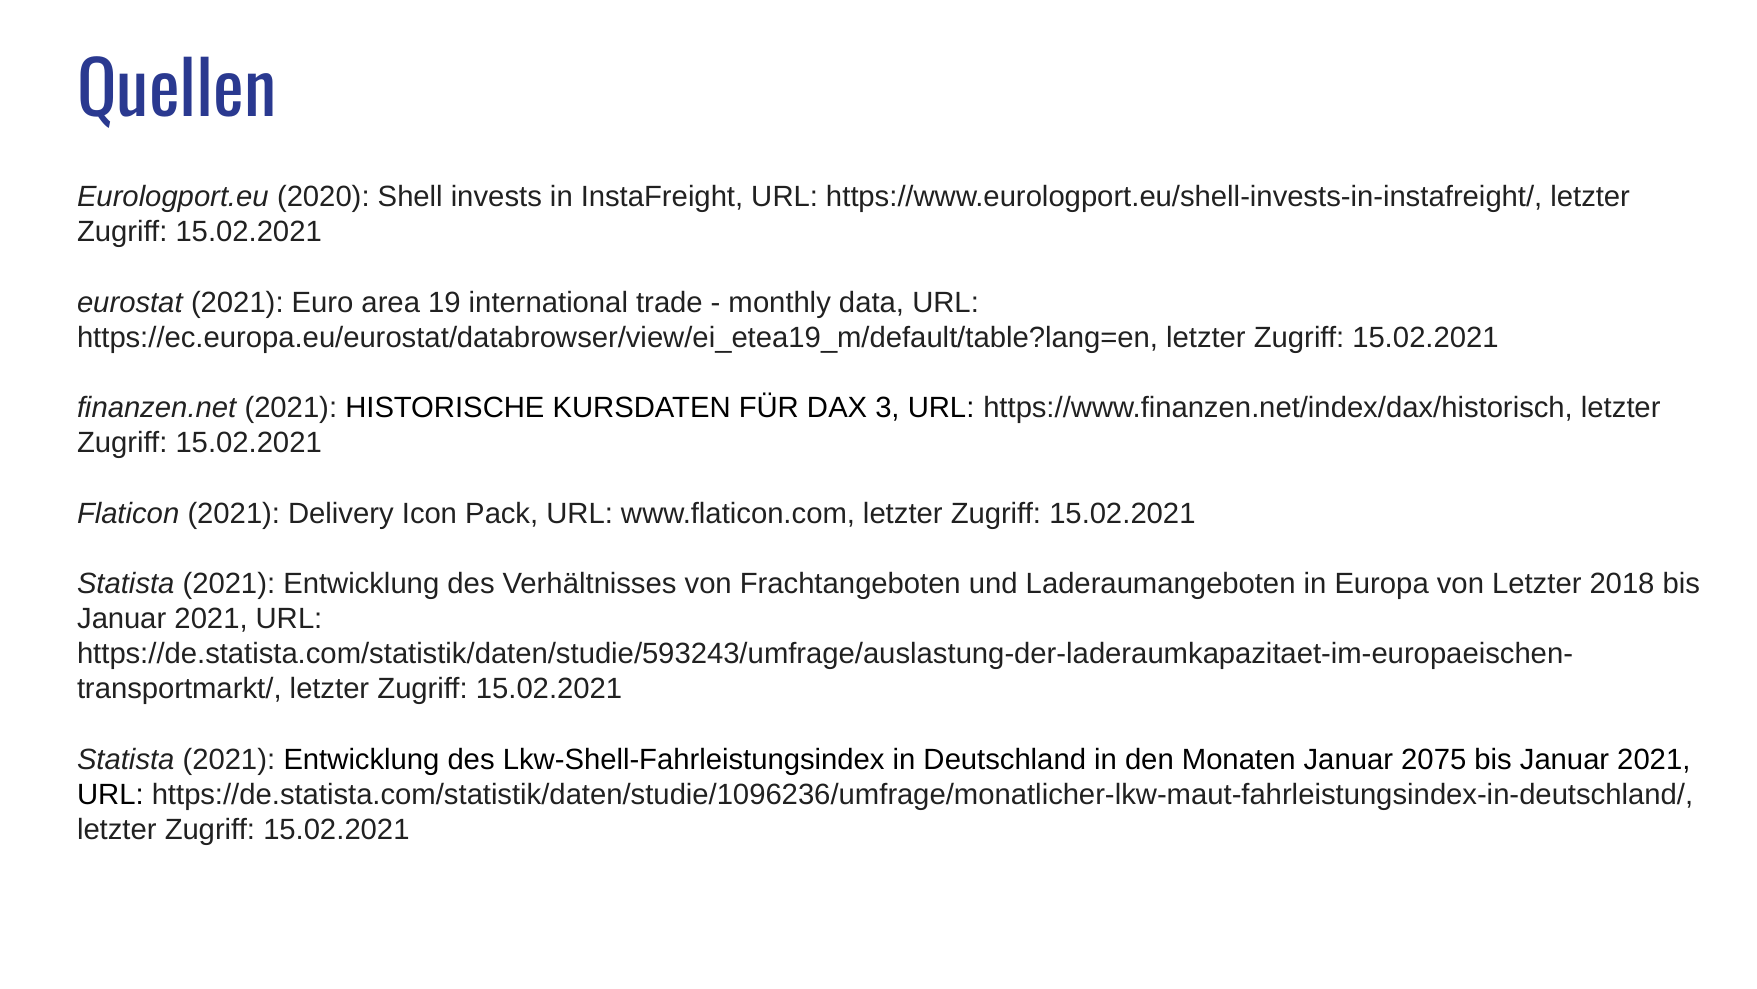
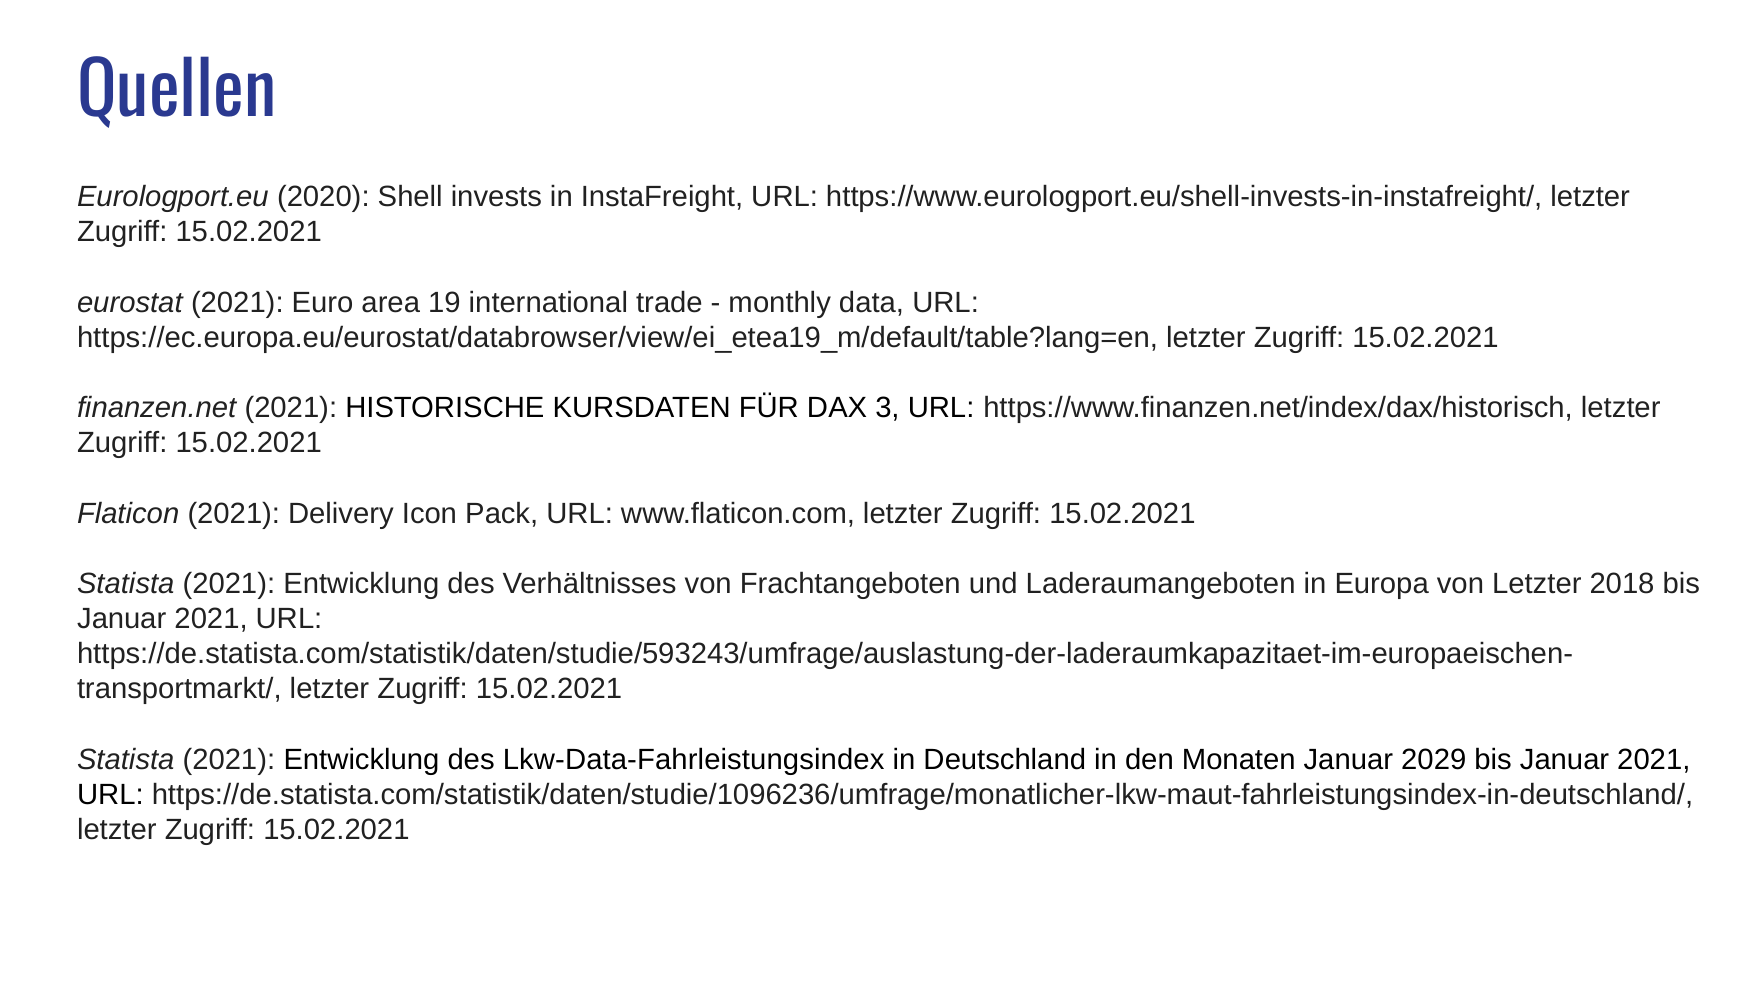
Lkw-Shell-Fahrleistungsindex: Lkw-Shell-Fahrleistungsindex -> Lkw-Data-Fahrleistungsindex (694, 759)
2075: 2075 -> 2029 (1434, 759)
